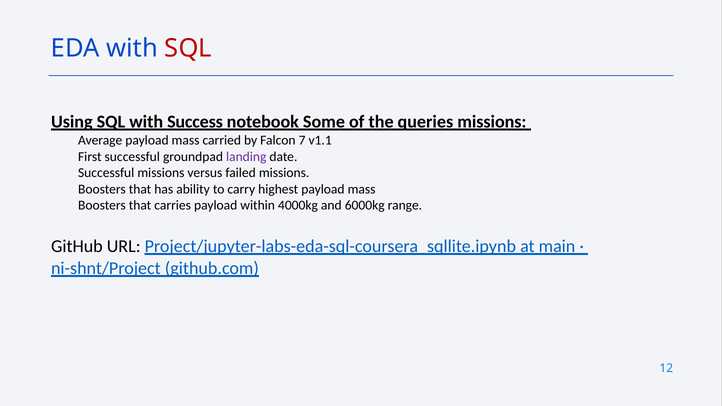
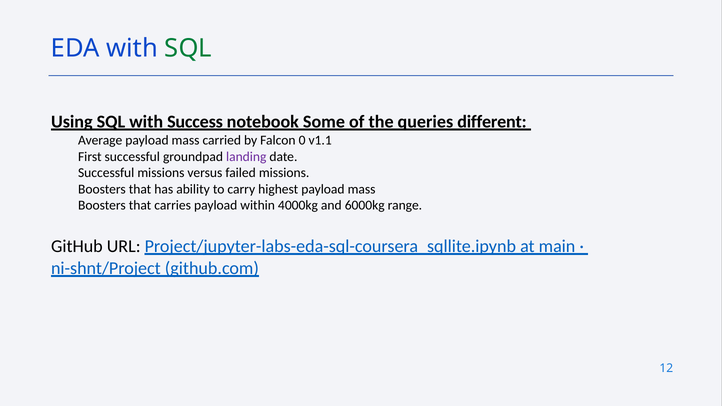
SQL colour: red -> green (188, 48)
queries missions: missions -> different (492, 122)
7: 7 -> 0 (302, 140)
